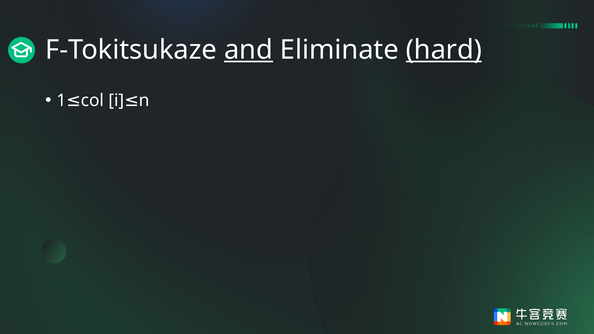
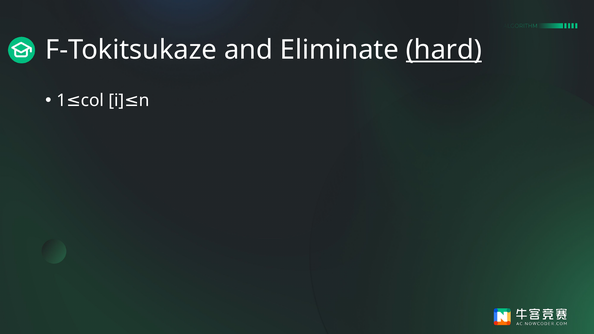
and underline: present -> none (248, 50)
